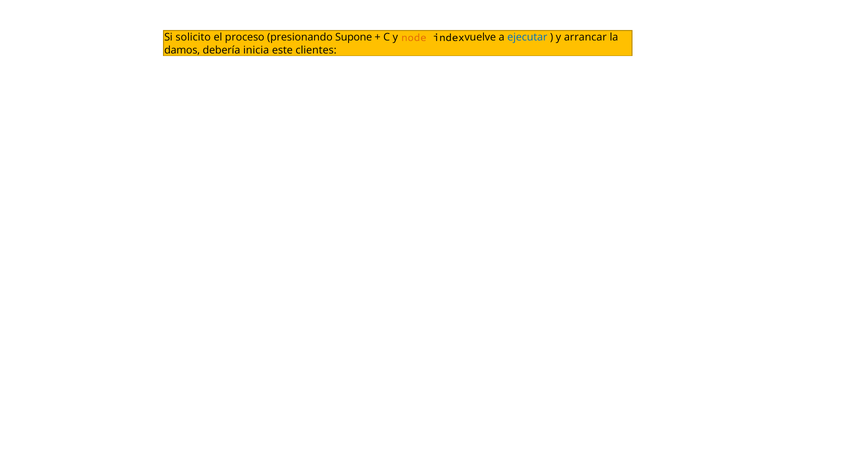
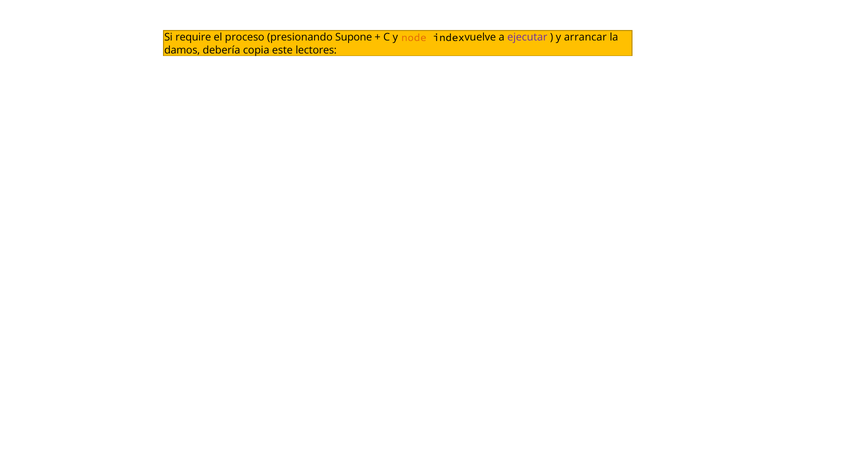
solicito: solicito -> require (193, 38)
ejecutar colour: blue -> purple (527, 38)
inicia: inicia -> copia (256, 50)
clientes: clientes -> lectores (316, 50)
